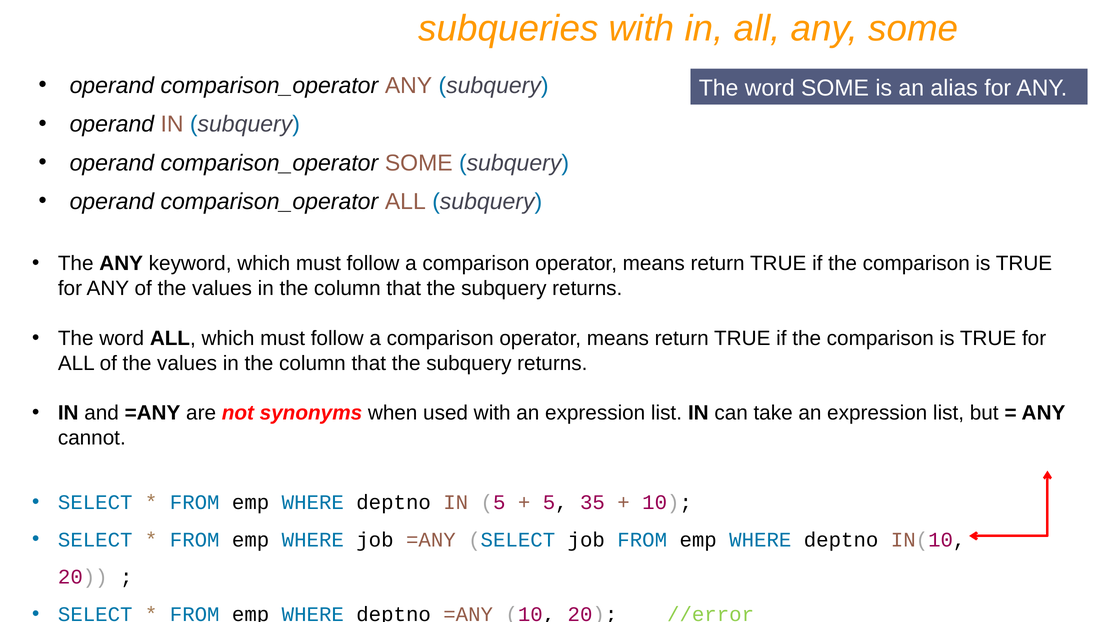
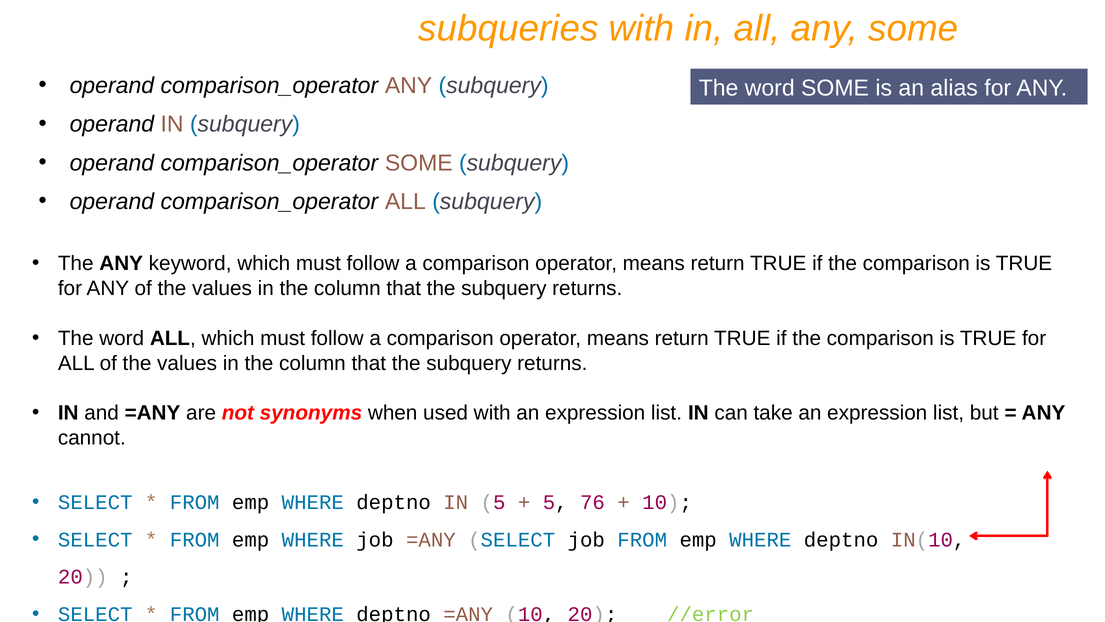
35: 35 -> 76 (592, 502)
